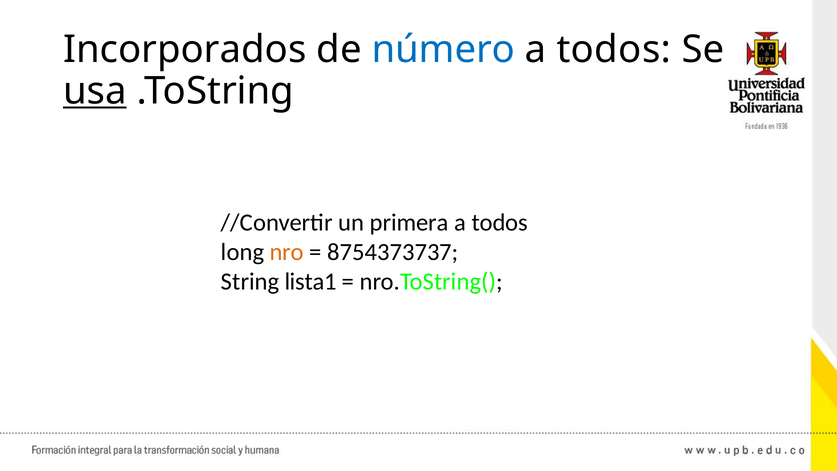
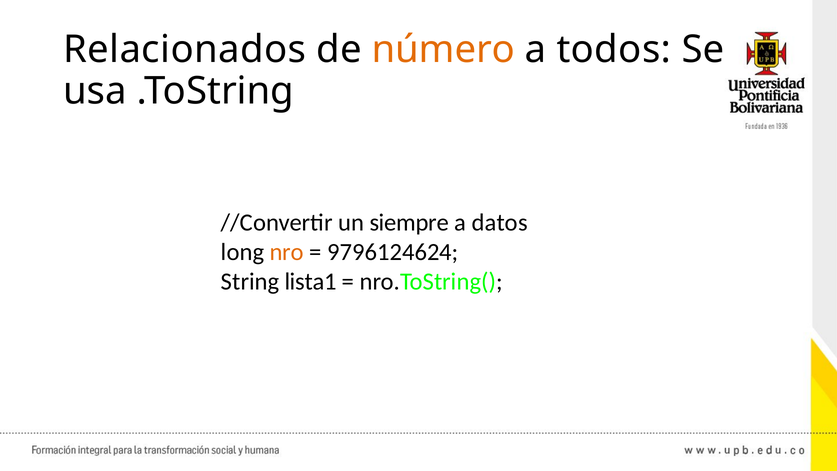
Incorporados: Incorporados -> Relacionados (185, 50)
número colour: blue -> orange (443, 50)
usa underline: present -> none (95, 91)
primera: primera -> siempre (409, 223)
todos: todos -> datos (500, 223)
8754373737: 8754373737 -> 9796124624 (393, 252)
